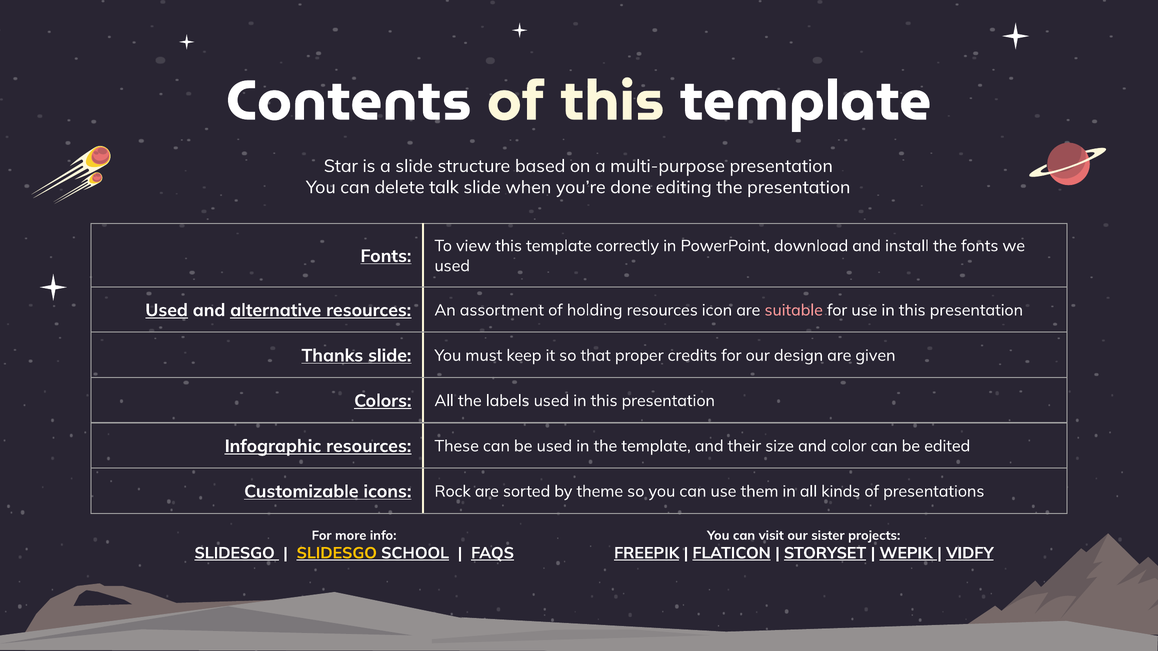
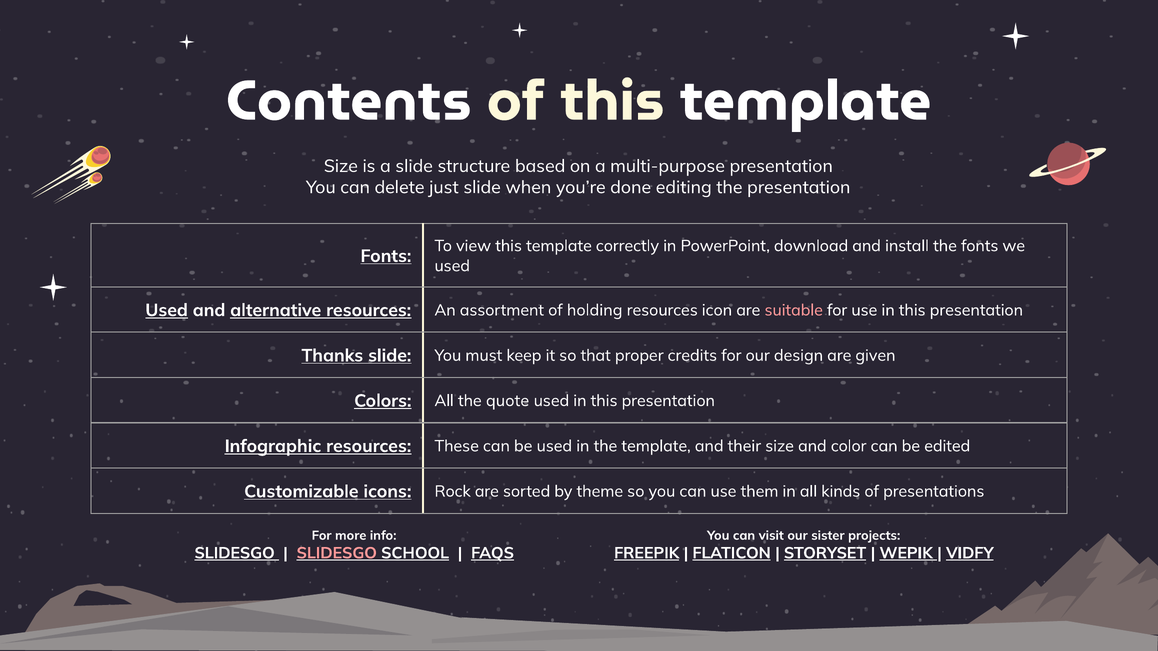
Star: Star -> Size (341, 166)
talk: talk -> just (444, 187)
labels: labels -> quote (508, 401)
SLIDESGO colour: yellow -> pink (337, 553)
